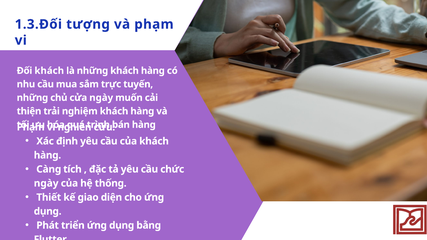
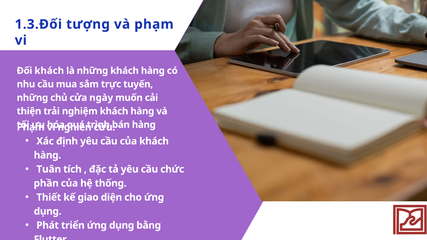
Càng: Càng -> Tuân (49, 169)
ngày: ngày -> phần (46, 183)
